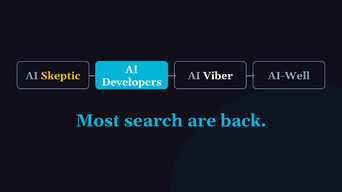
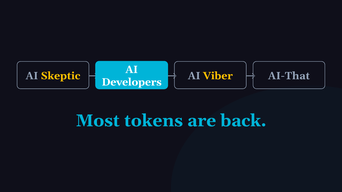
Viber colour: white -> yellow (218, 76)
AI-Well: AI-Well -> AI-That (289, 76)
search: search -> tokens (154, 121)
